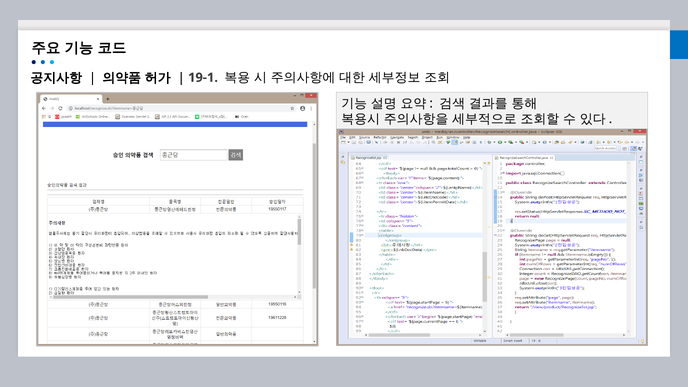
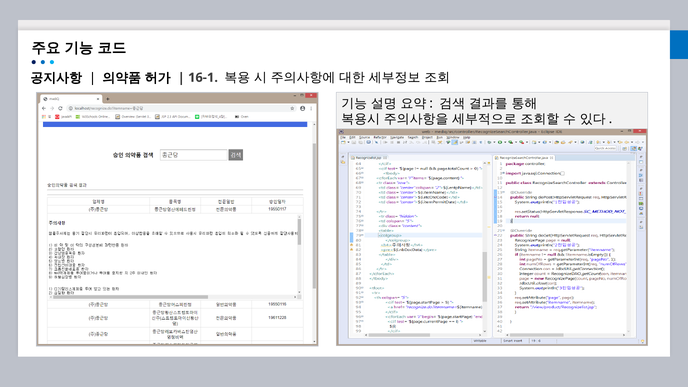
19-1: 19-1 -> 16-1 (203, 78)
